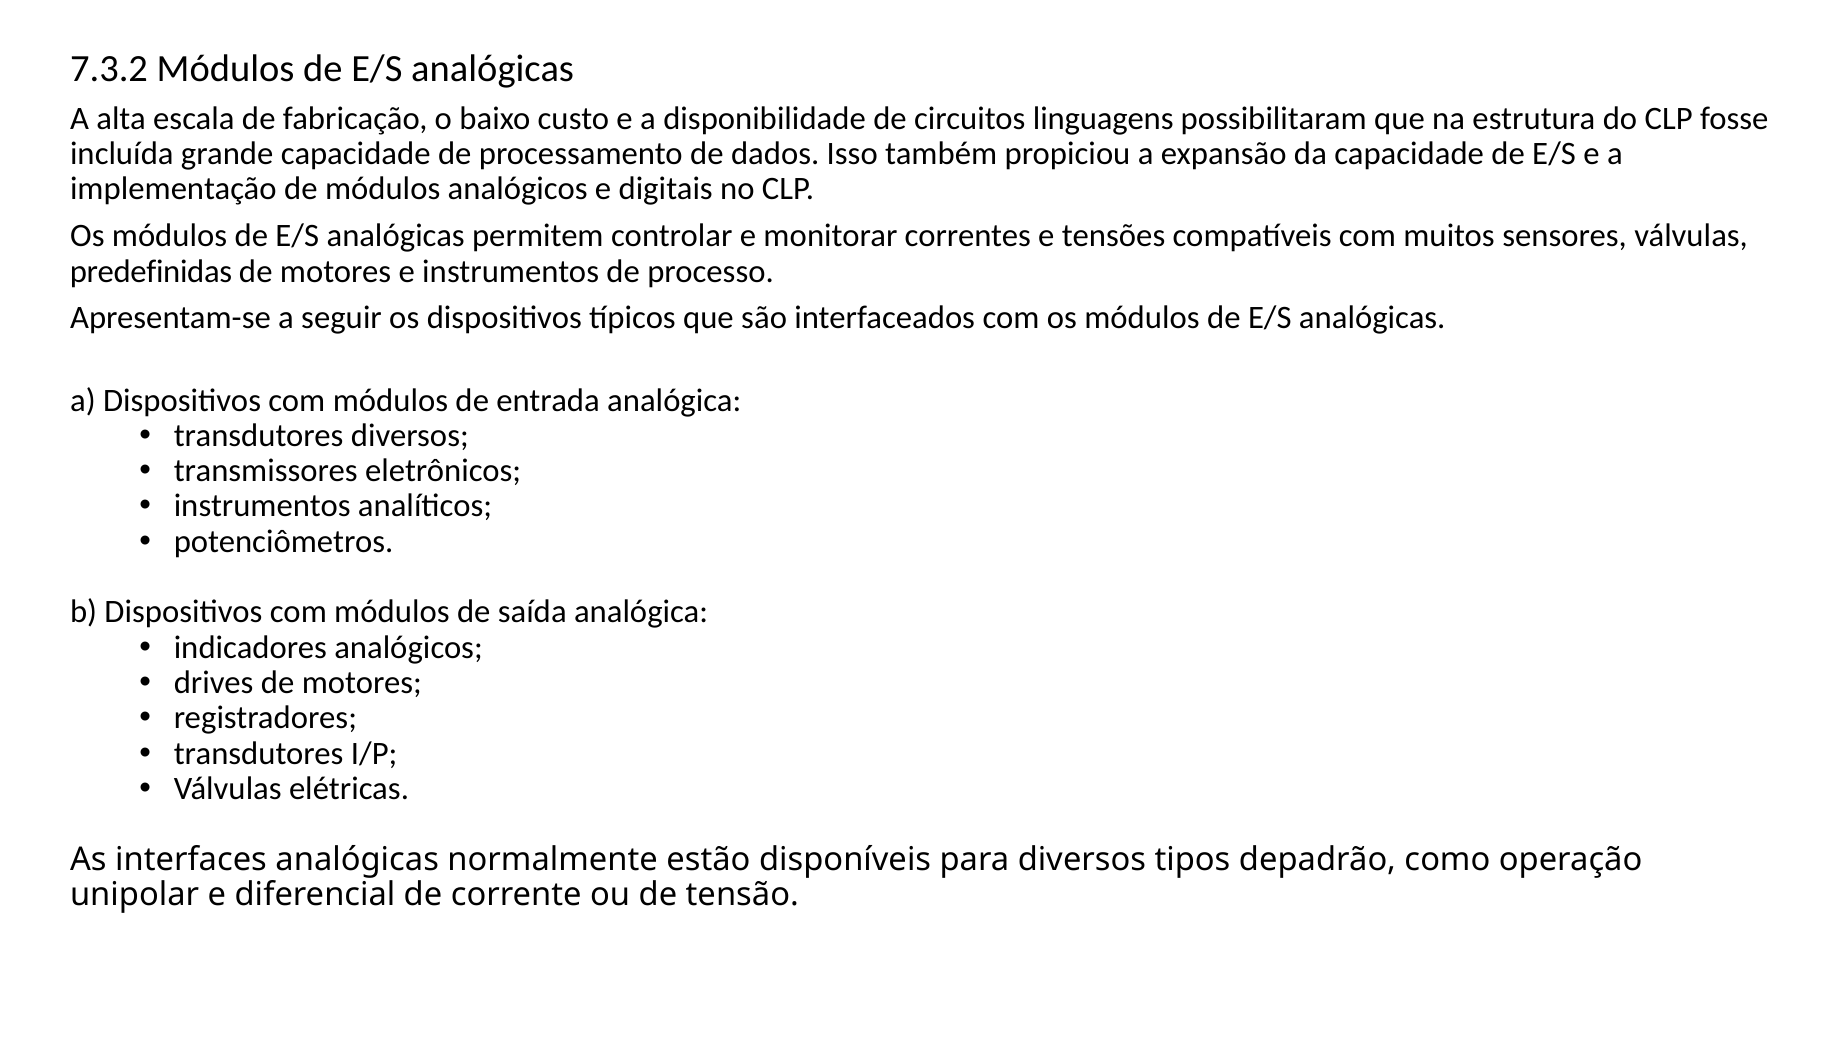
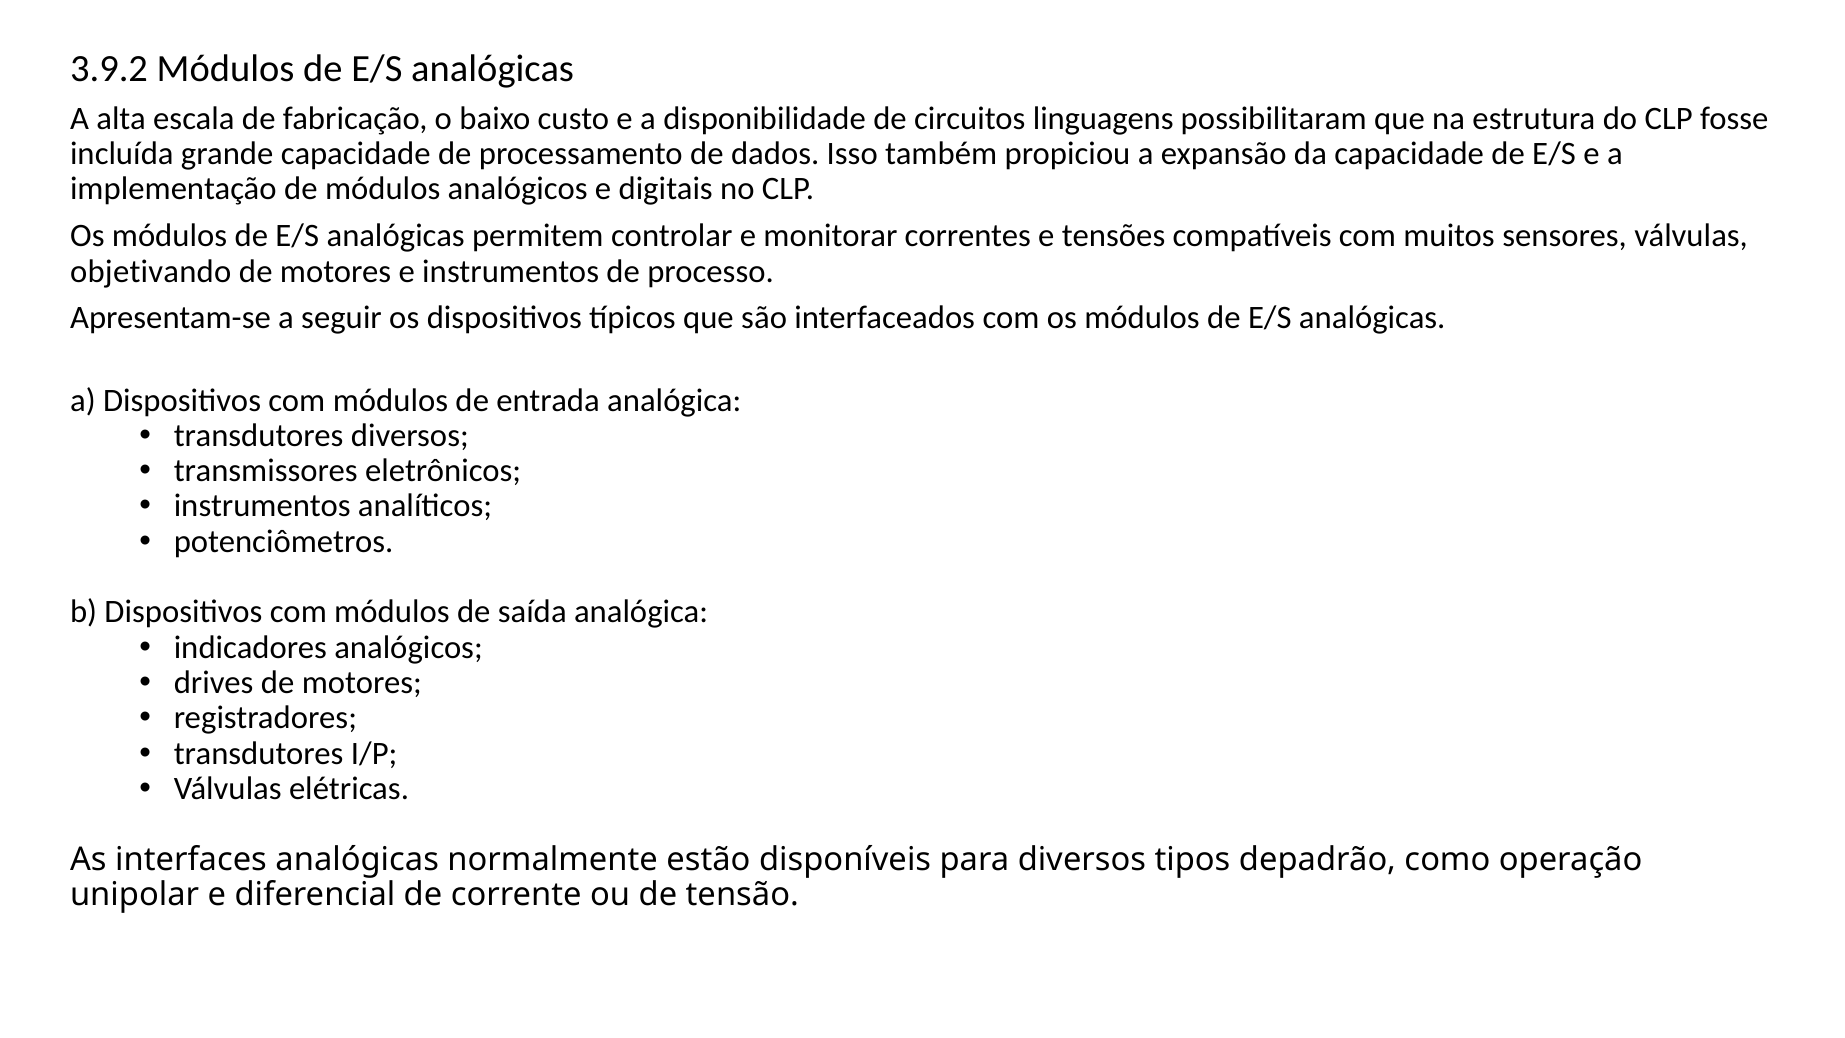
7.3.2: 7.3.2 -> 3.9.2 (109, 68)
predefinidas: predefinidas -> objetivando (151, 271)
